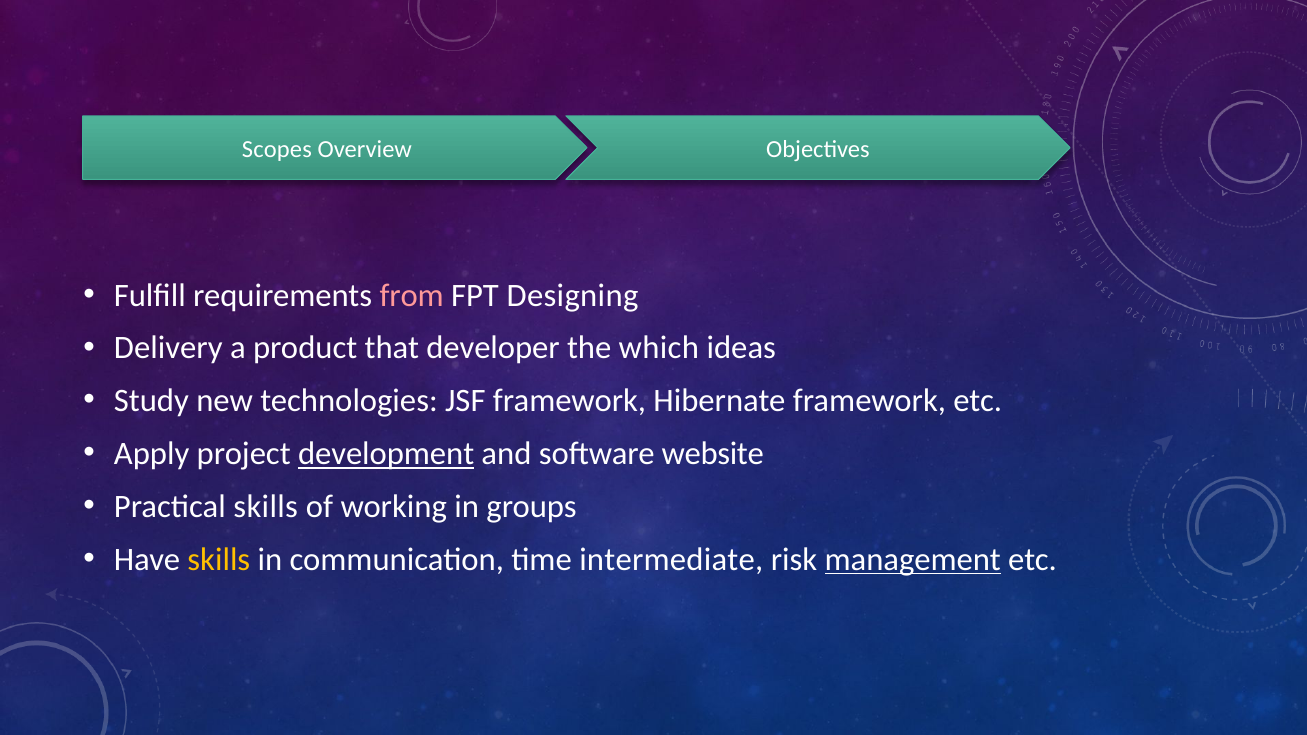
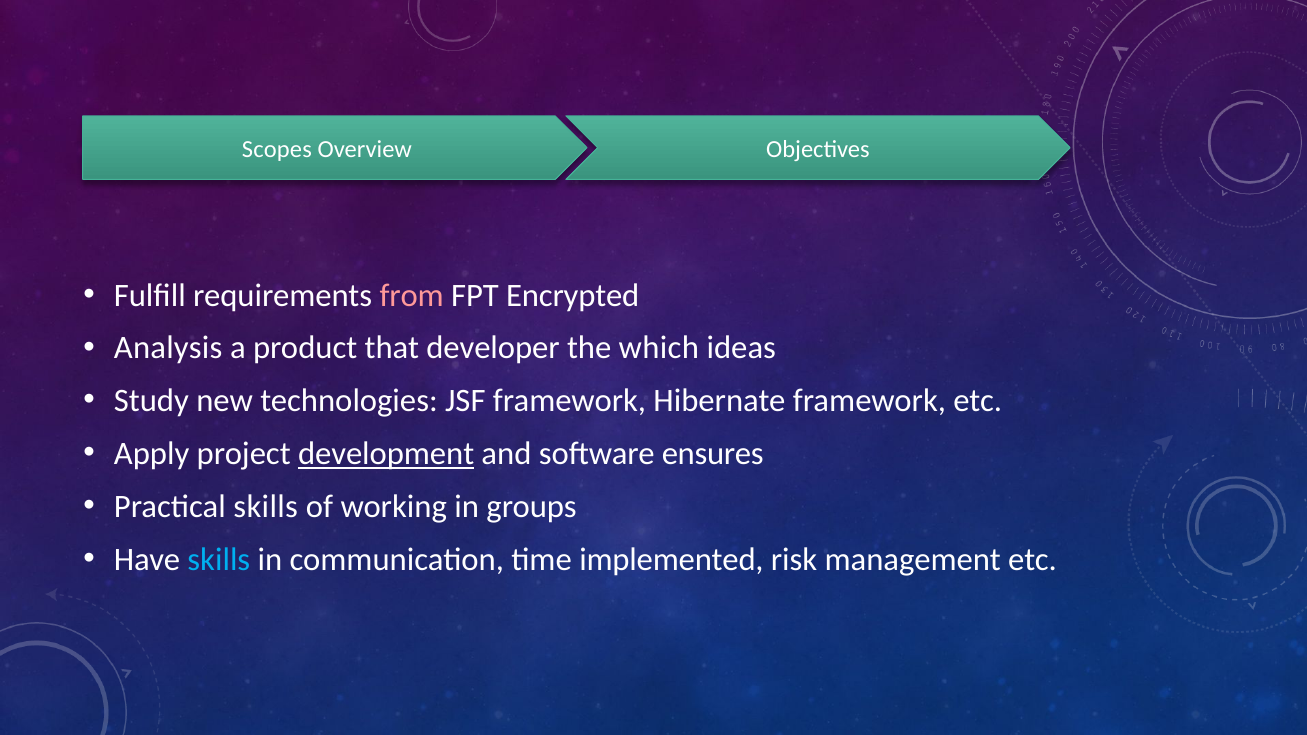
Designing: Designing -> Encrypted (573, 295)
Delivery: Delivery -> Analysis (168, 348)
website: website -> ensures (713, 454)
skills colour: yellow -> light blue (219, 560)
intermediate: intermediate -> implemented (671, 560)
management underline: present -> none (913, 560)
